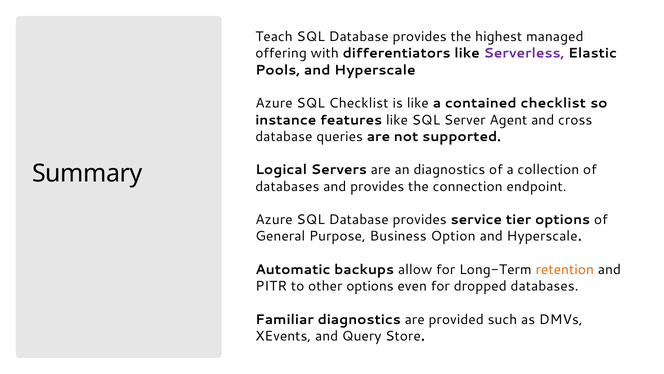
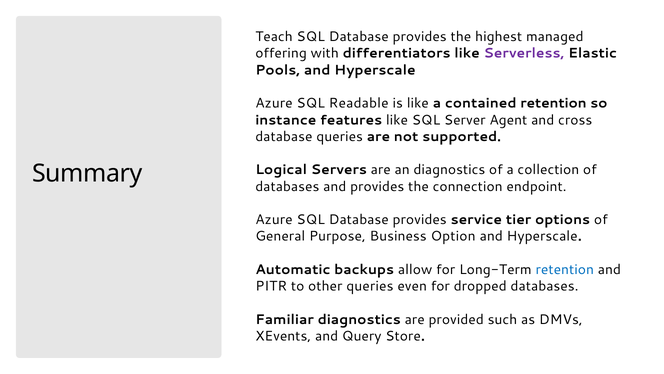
SQL Checklist: Checklist -> Readable (359, 103)
contained checklist: checklist -> retention (553, 103)
retention colour: orange -> blue (565, 269)
other options: options -> queries (370, 286)
